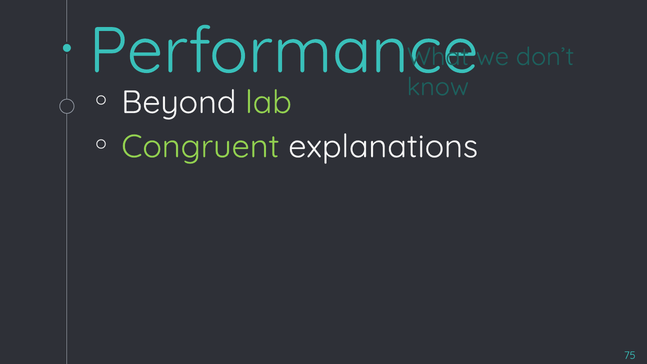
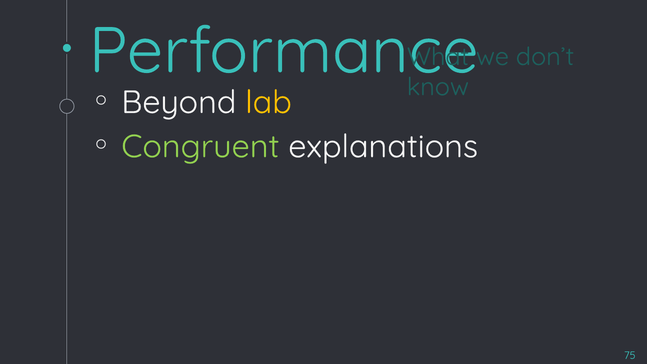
lab colour: light green -> yellow (269, 102)
